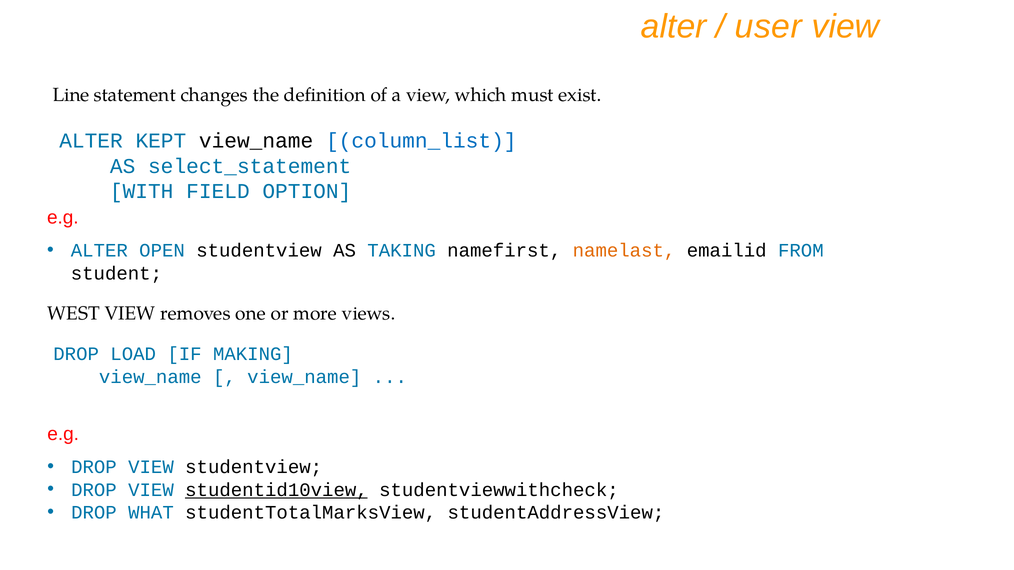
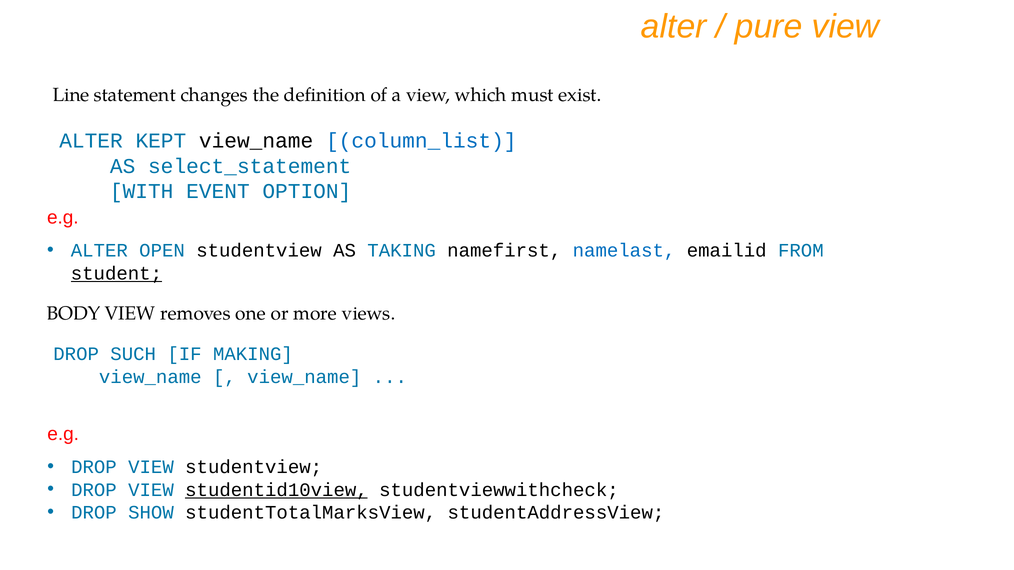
user: user -> pure (769, 26)
FIELD: FIELD -> EVENT (218, 192)
namelast colour: orange -> blue (624, 251)
student underline: none -> present (116, 274)
WEST: WEST -> BODY (74, 314)
LOAD: LOAD -> SUCH (133, 354)
WHAT: WHAT -> SHOW (151, 513)
